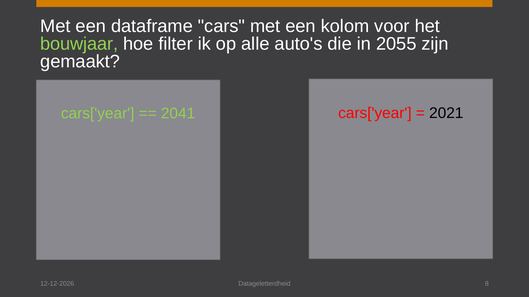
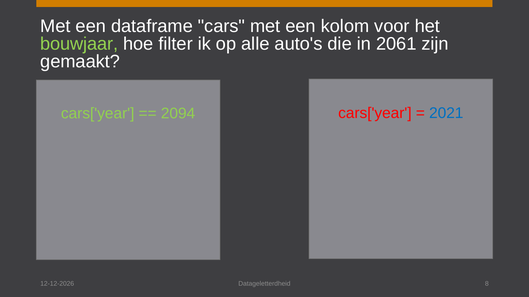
2055: 2055 -> 2061 (396, 44)
2041: 2041 -> 2094 (178, 113)
2021 colour: black -> blue (446, 113)
